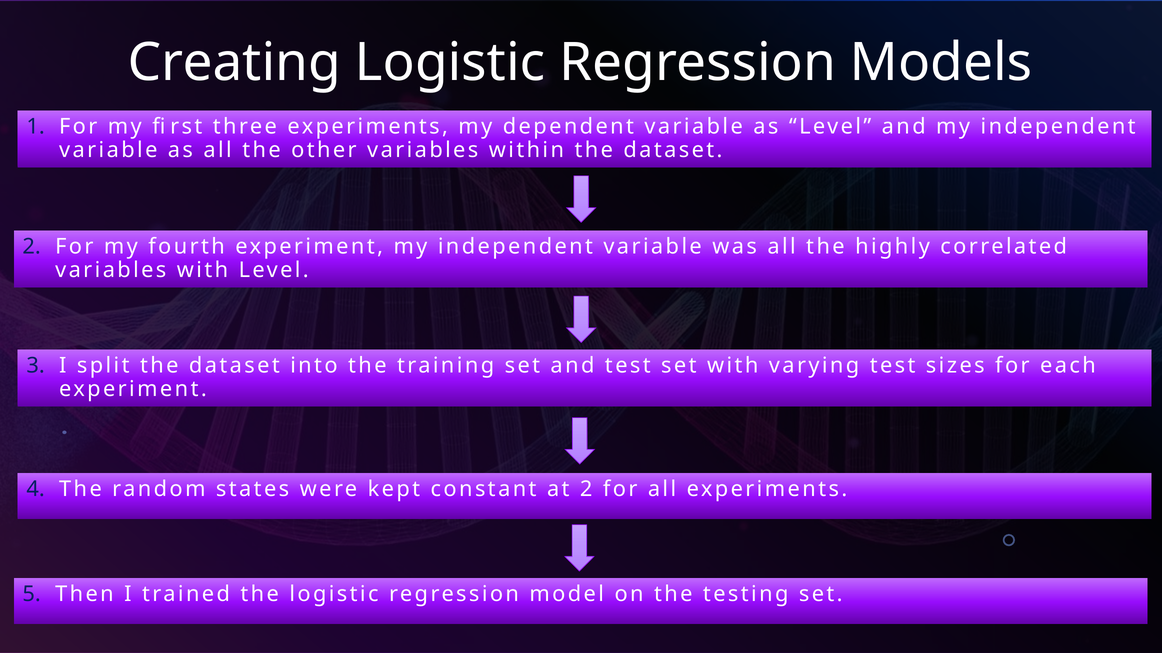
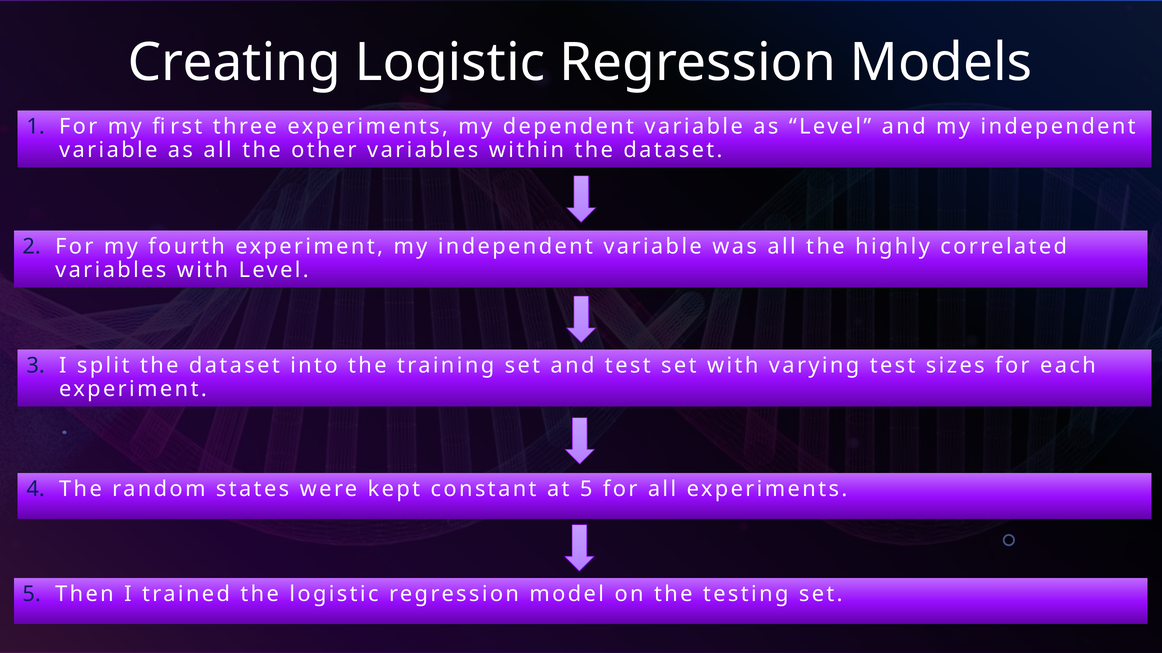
at 2: 2 -> 5 (586, 489)
